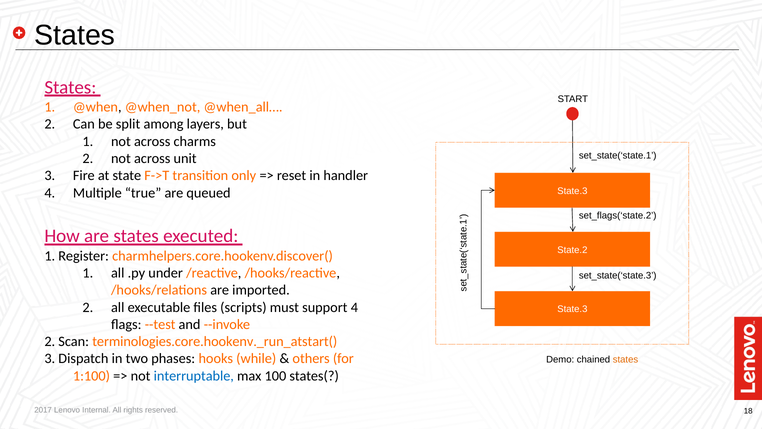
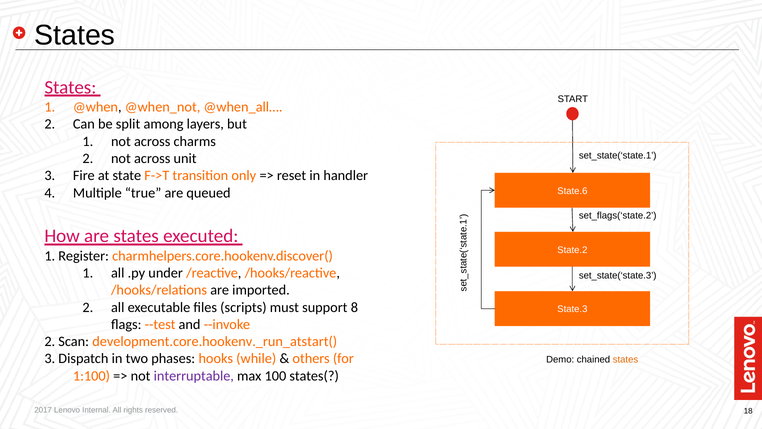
State.3: State.3 -> State.6 (572, 191)
support 4: 4 -> 8 (354, 307)
terminologies.core.hookenv._run_atstart(: terminologies.core.hookenv._run_atstart( -> development.core.hookenv._run_atstart( (215, 341)
interruptable colour: blue -> purple (194, 376)
